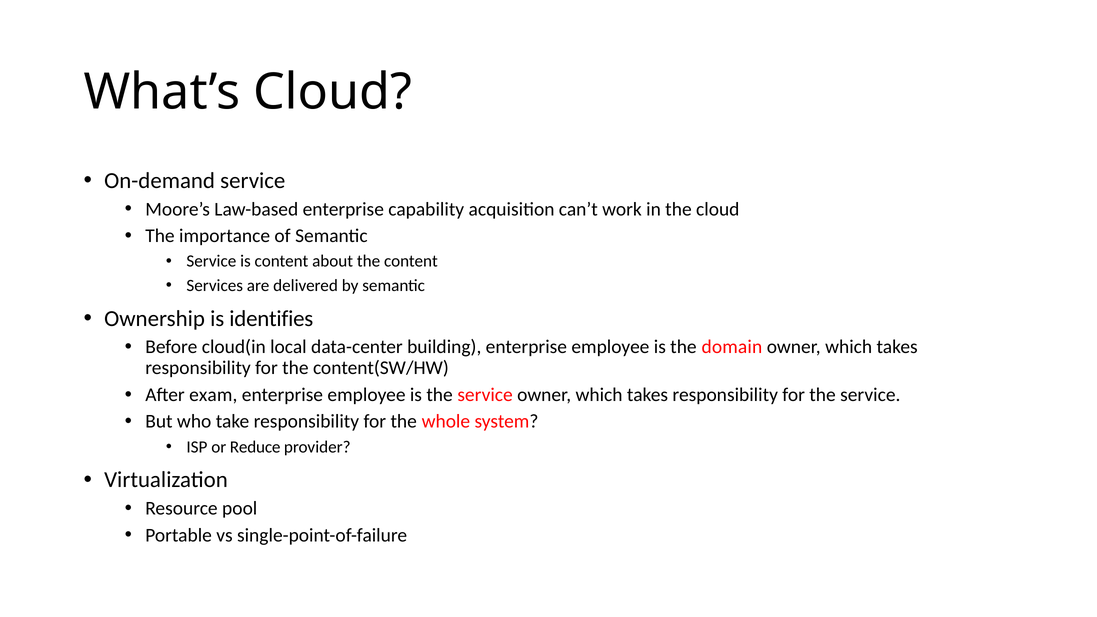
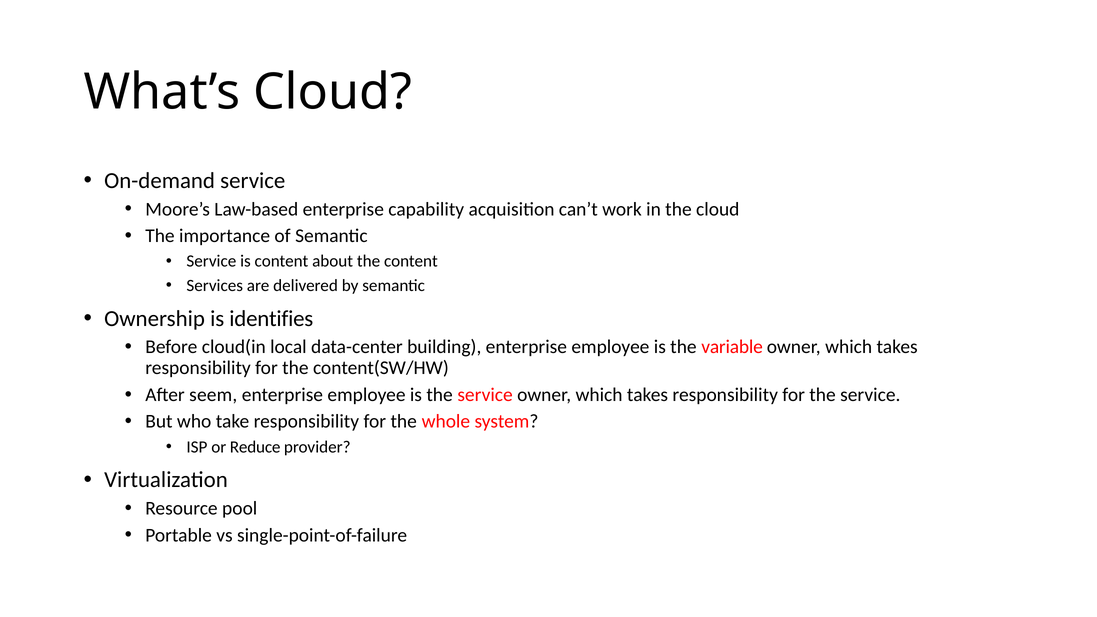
domain: domain -> variable (732, 347)
exam: exam -> seem (213, 395)
